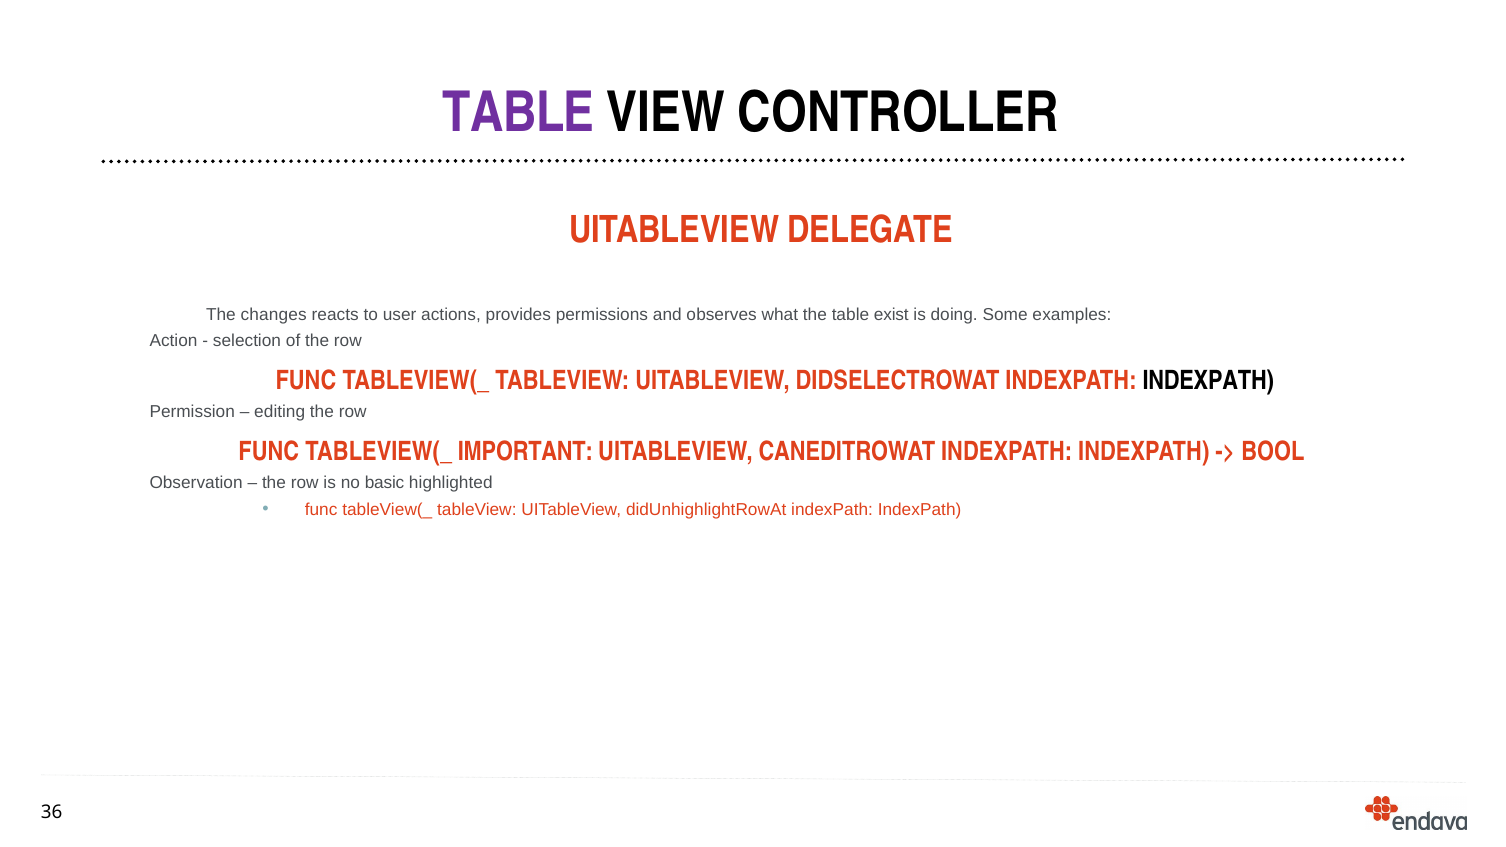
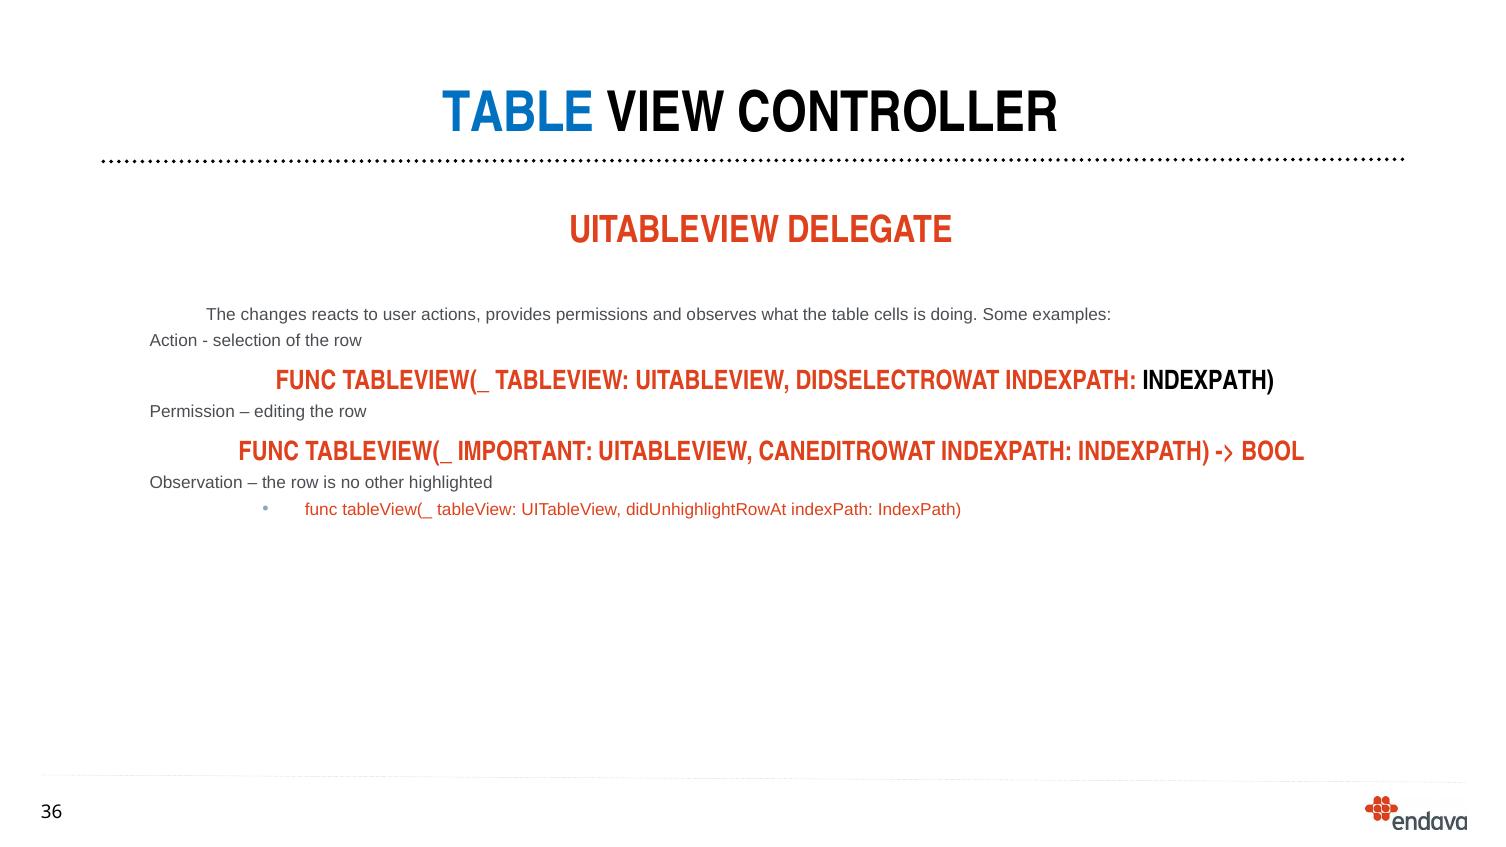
TABLE colour: purple -> blue (519, 113)
exist: exist -> cells (891, 315)
basic: basic -> other (384, 483)
